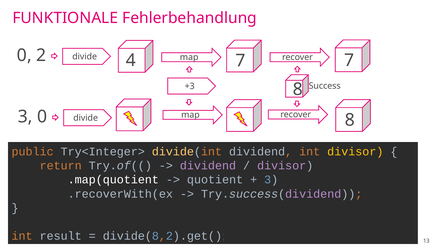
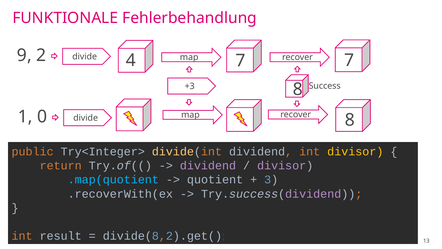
0: 0 -> 9 (24, 55)
3: 3 -> 1 (25, 116)
.map(quotient colour: white -> light blue (113, 179)
